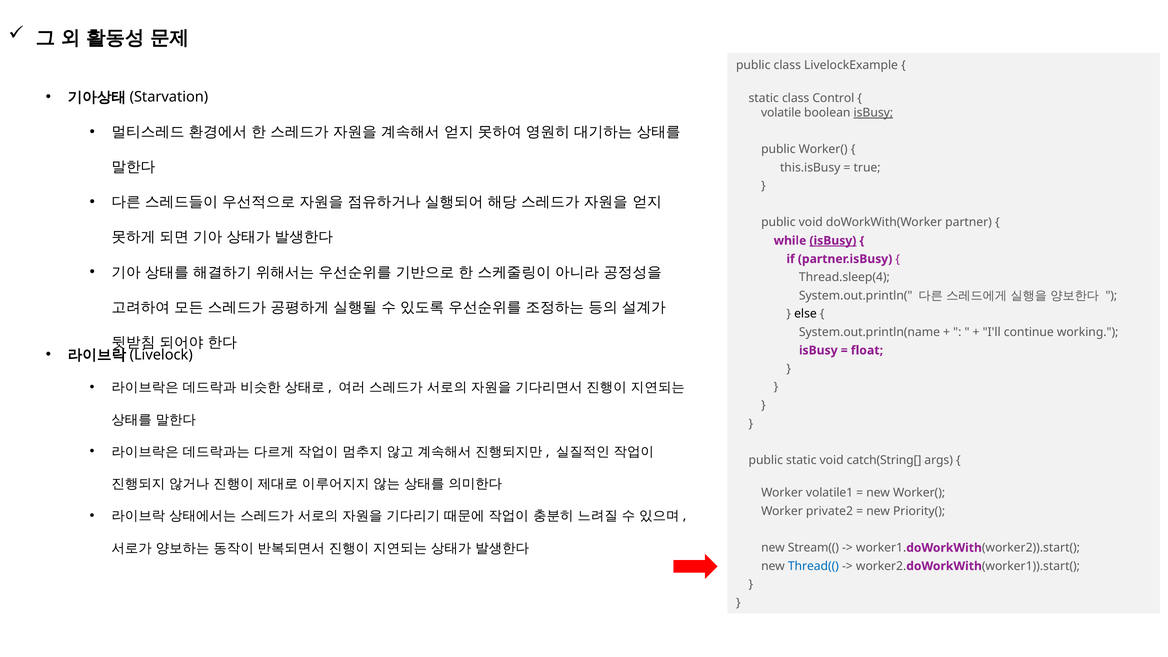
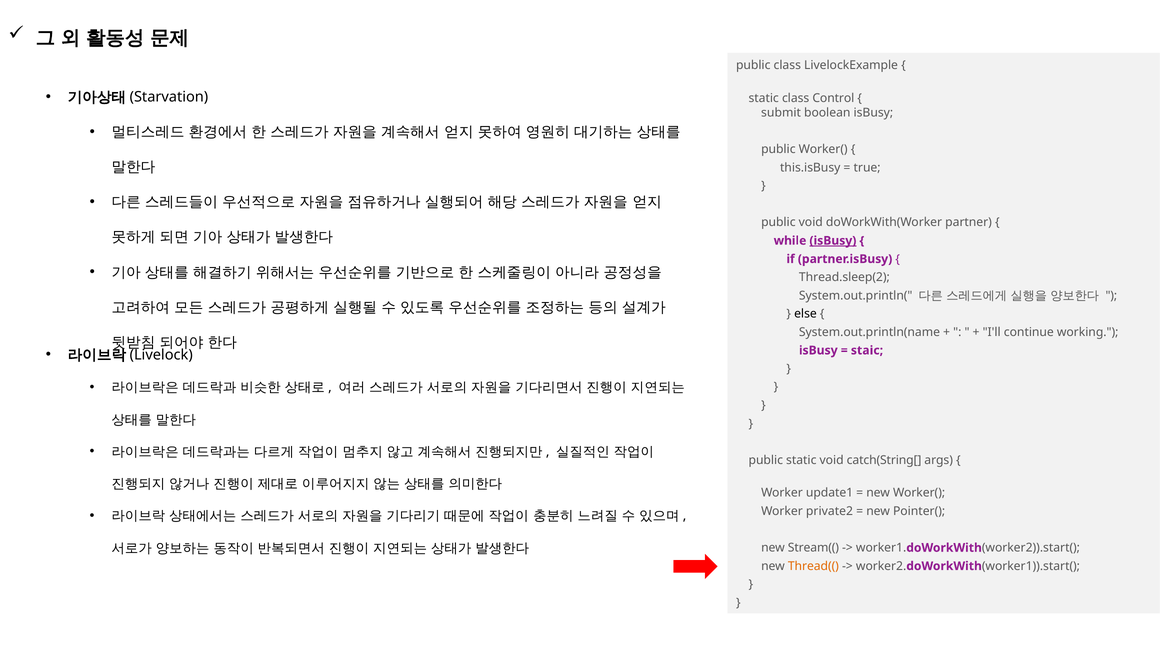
volatile: volatile -> submit (781, 113)
isBusy underline: present -> none (873, 113)
Thread.sleep(4: Thread.sleep(4 -> Thread.sleep(2 (844, 277)
float: float -> staic (867, 350)
volatile1: volatile1 -> update1 (830, 493)
Priority(: Priority( -> Pointer( (919, 511)
Thread(( colour: blue -> orange (813, 566)
